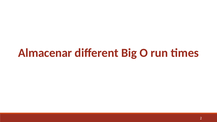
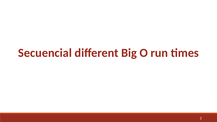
Almacenar: Almacenar -> Secuencial (45, 53)
